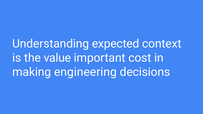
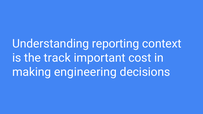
expected: expected -> reporting (116, 44)
value: value -> track (57, 58)
